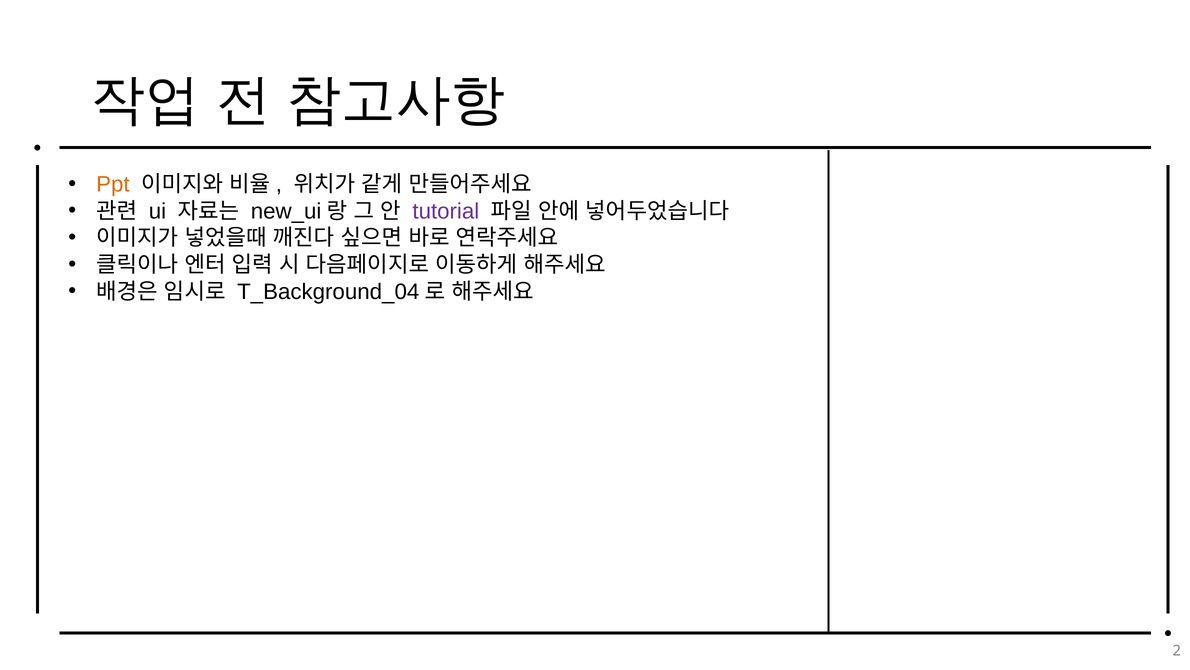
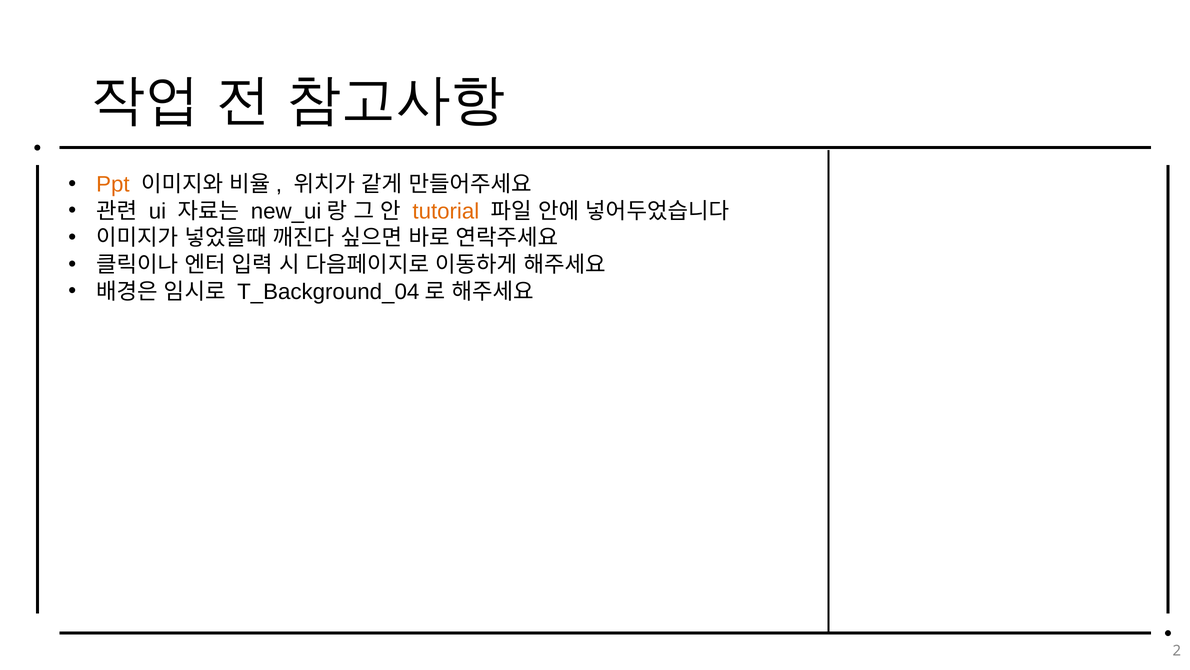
tutorial colour: purple -> orange (446, 211)
